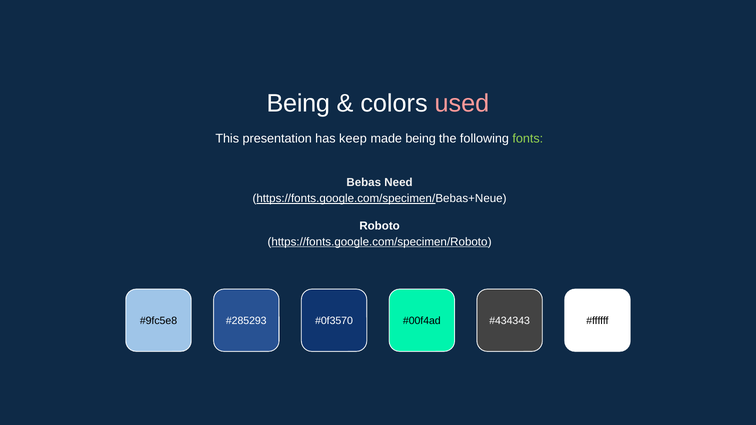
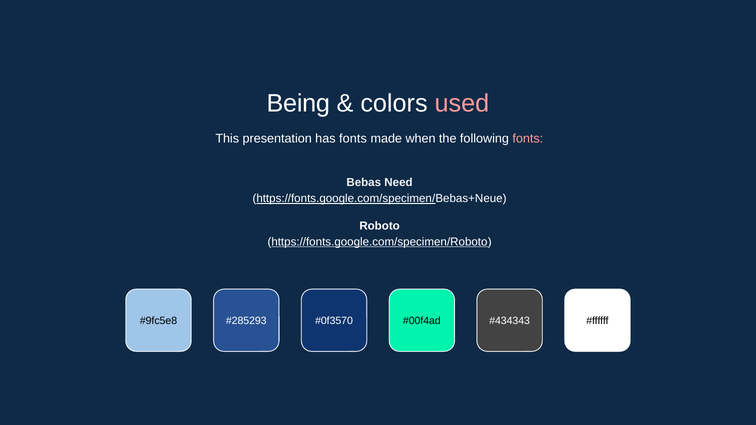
has keep: keep -> fonts (353, 139)
made being: being -> when (421, 139)
fonts colour: light green -> pink (528, 139)
